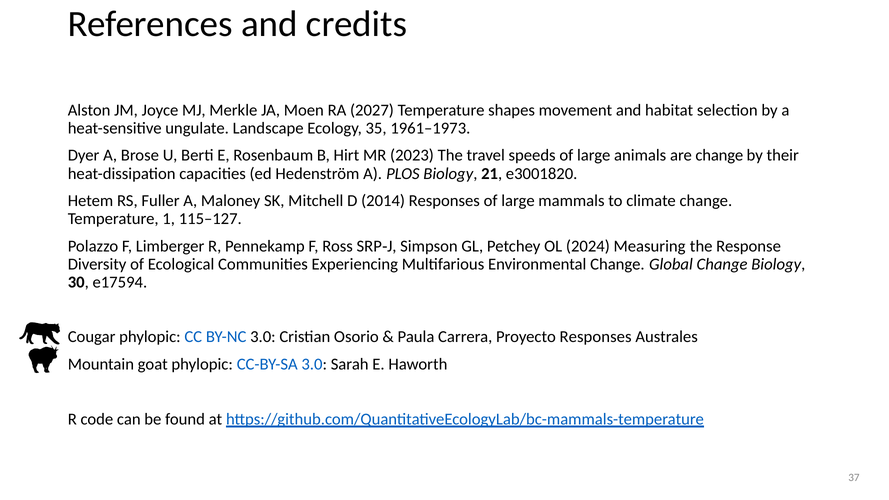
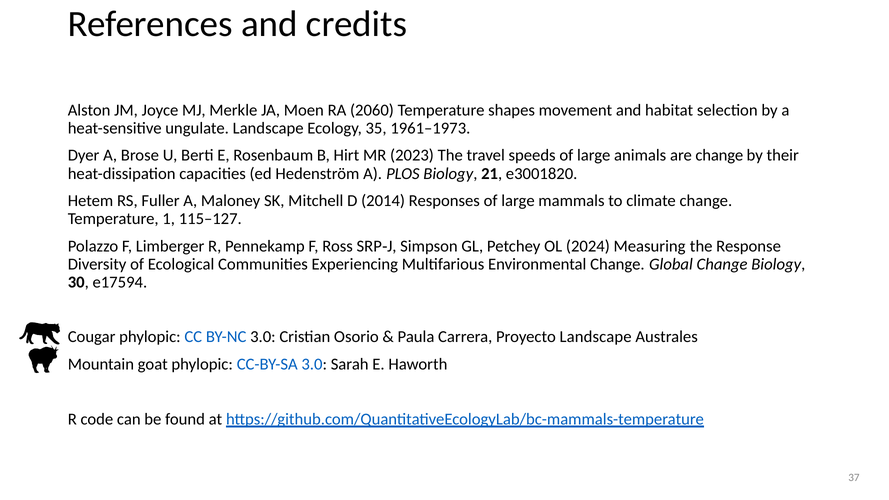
2027: 2027 -> 2060 (372, 110)
Proyecto Responses: Responses -> Landscape (596, 337)
